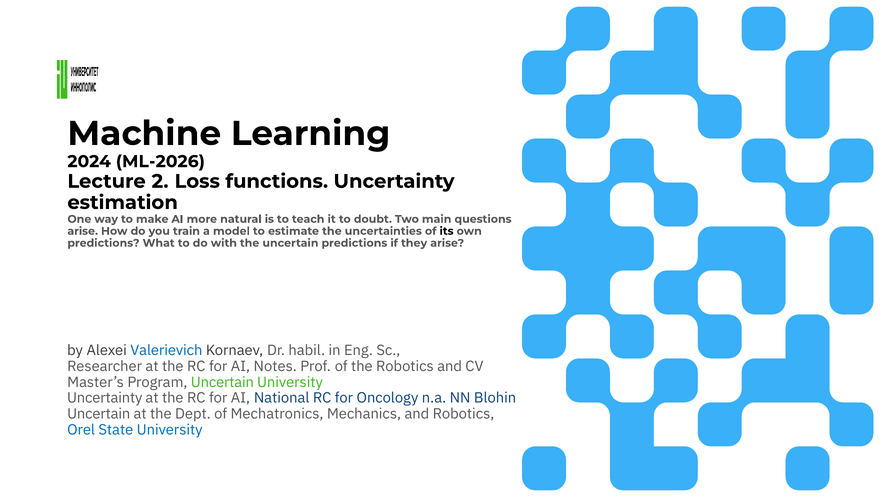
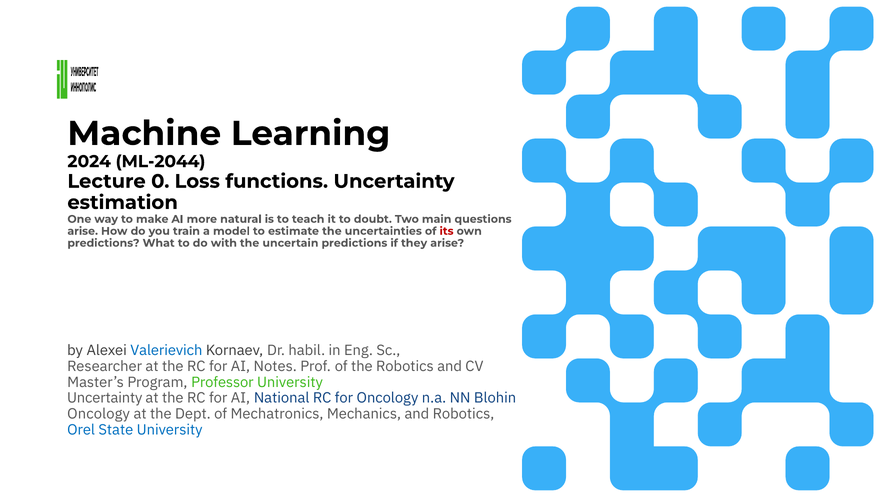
ML-2026: ML-2026 -> ML-2044 (160, 162)
2: 2 -> 0 (160, 181)
its colour: black -> red (447, 231)
Program Uncertain: Uncertain -> Professor (222, 382)
Uncertain: Uncertain -> Oncology (99, 414)
